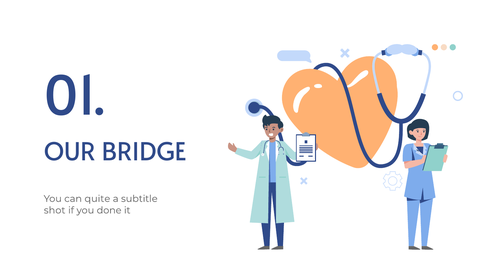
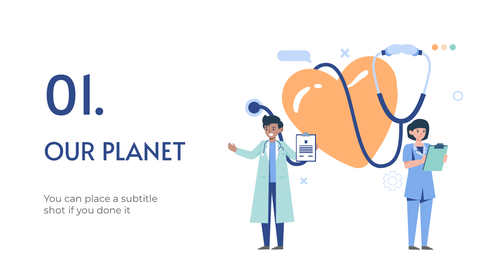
BRIDGE: BRIDGE -> PLANET (144, 152)
quite: quite -> place (97, 199)
